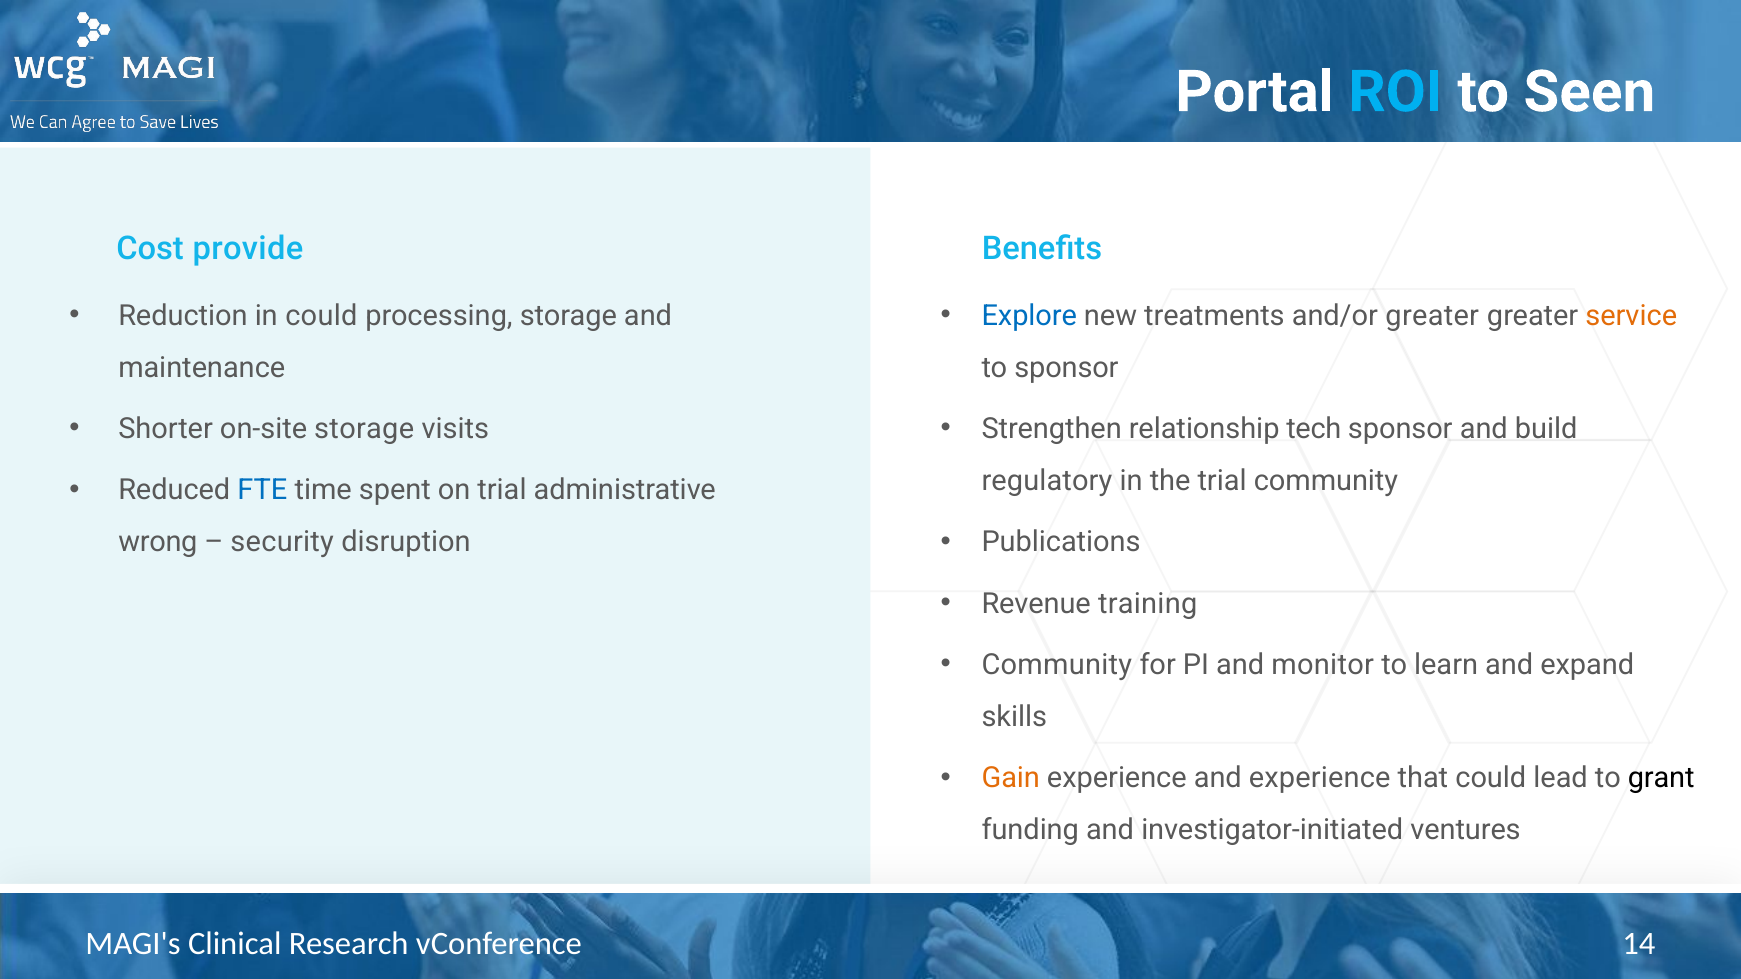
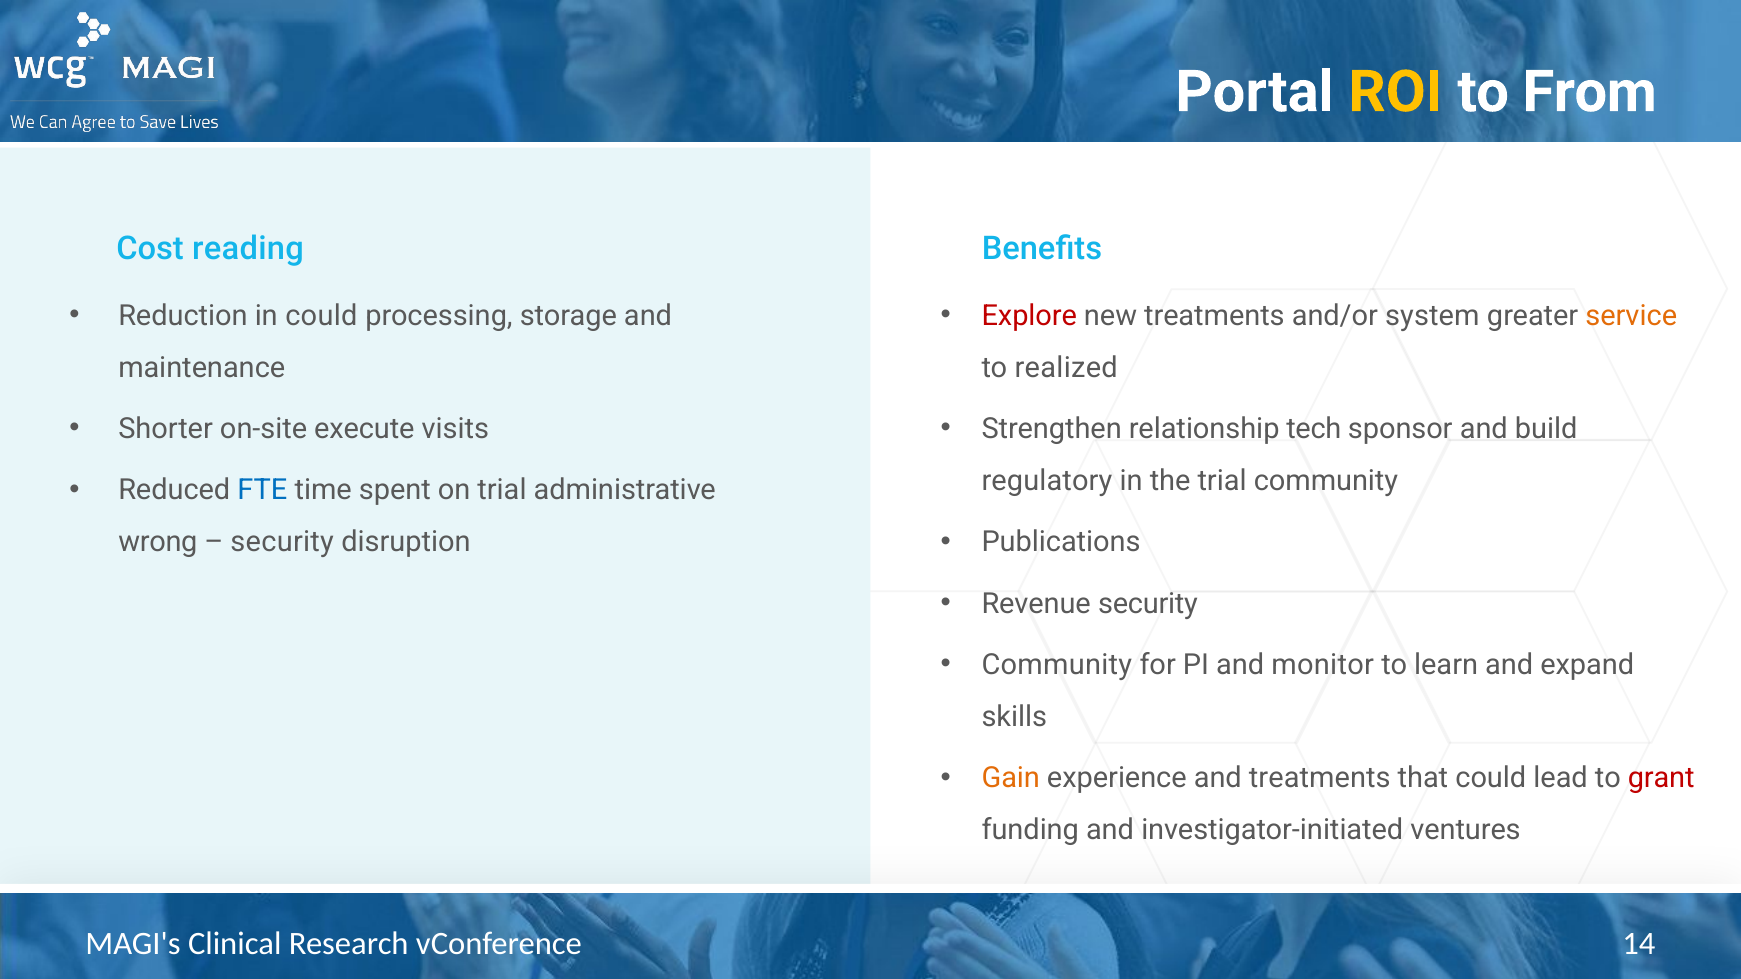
ROI colour: light blue -> yellow (1396, 92)
Seen: Seen -> From (1590, 92)
provide: provide -> reading (248, 249)
Explore colour: blue -> red (1029, 316)
and/or greater: greater -> system (1432, 316)
to sponsor: sponsor -> realized (1066, 368)
on-site storage: storage -> execute (364, 429)
Revenue training: training -> security (1148, 604)
and experience: experience -> treatments (1320, 778)
grant colour: black -> red (1661, 778)
